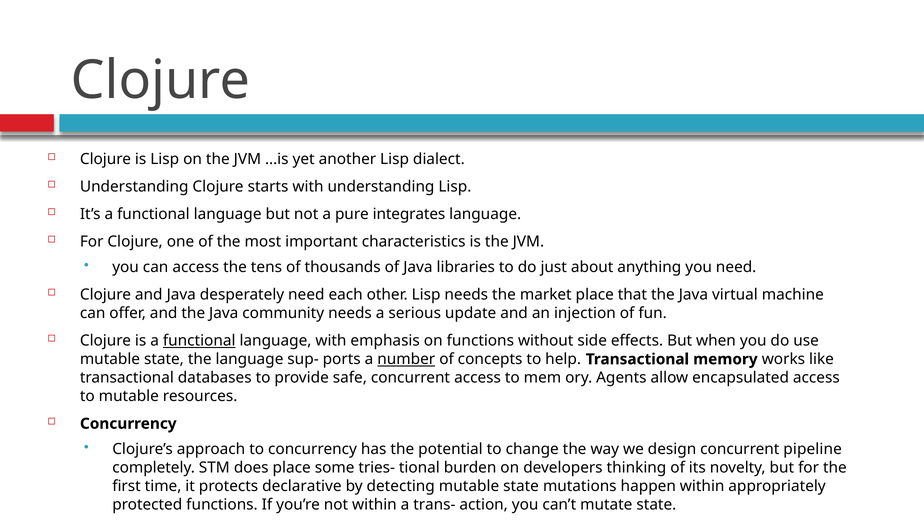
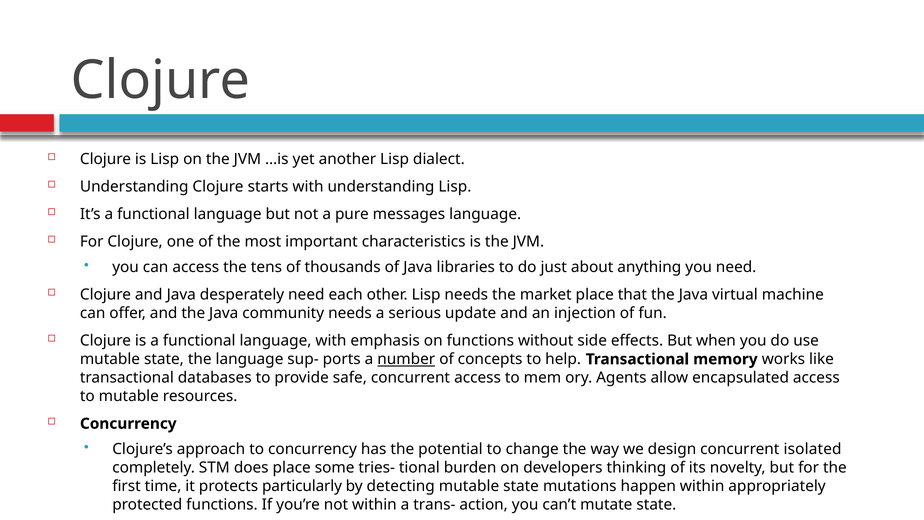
integrates: integrates -> messages (409, 214)
functional underline: present -> none (199, 341)
pipeline: pipeline -> isolated (813, 449)
declarative: declarative -> particularly (302, 486)
